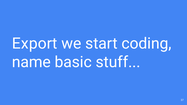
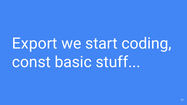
name: name -> const (31, 62)
